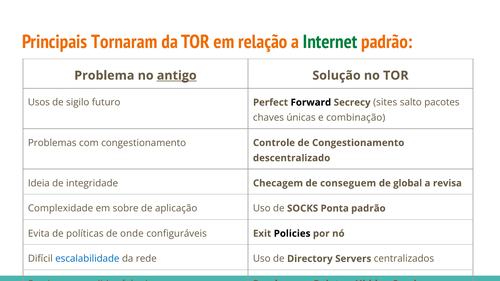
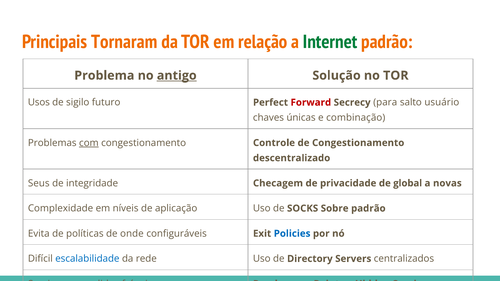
Forward colour: black -> red (311, 103)
sites: sites -> para (385, 103)
pacotes: pacotes -> usuário (442, 103)
com underline: none -> present (89, 143)
Ideia: Ideia -> Seus (39, 183)
conseguem: conseguem -> privacidade (348, 183)
revisa: revisa -> novas (447, 183)
sobre: sobre -> níveis (126, 209)
Ponta: Ponta -> Sobre (335, 209)
Policies colour: black -> blue (292, 234)
